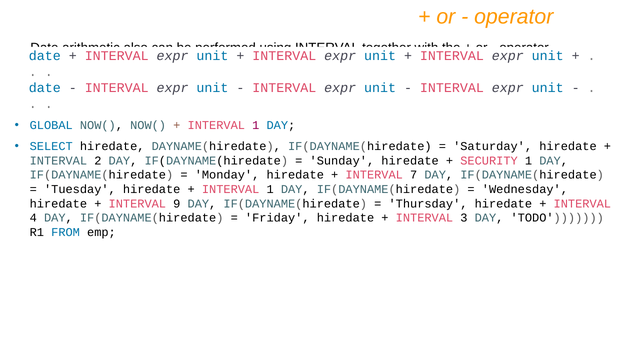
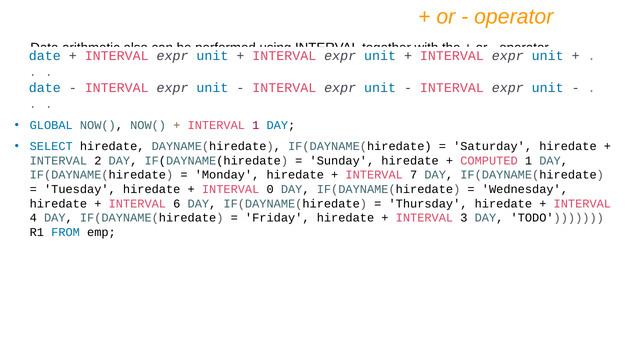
SECURITY: SECURITY -> COMPUTED (489, 161)
1: 1 -> 0 (270, 189)
9: 9 -> 6 (177, 204)
